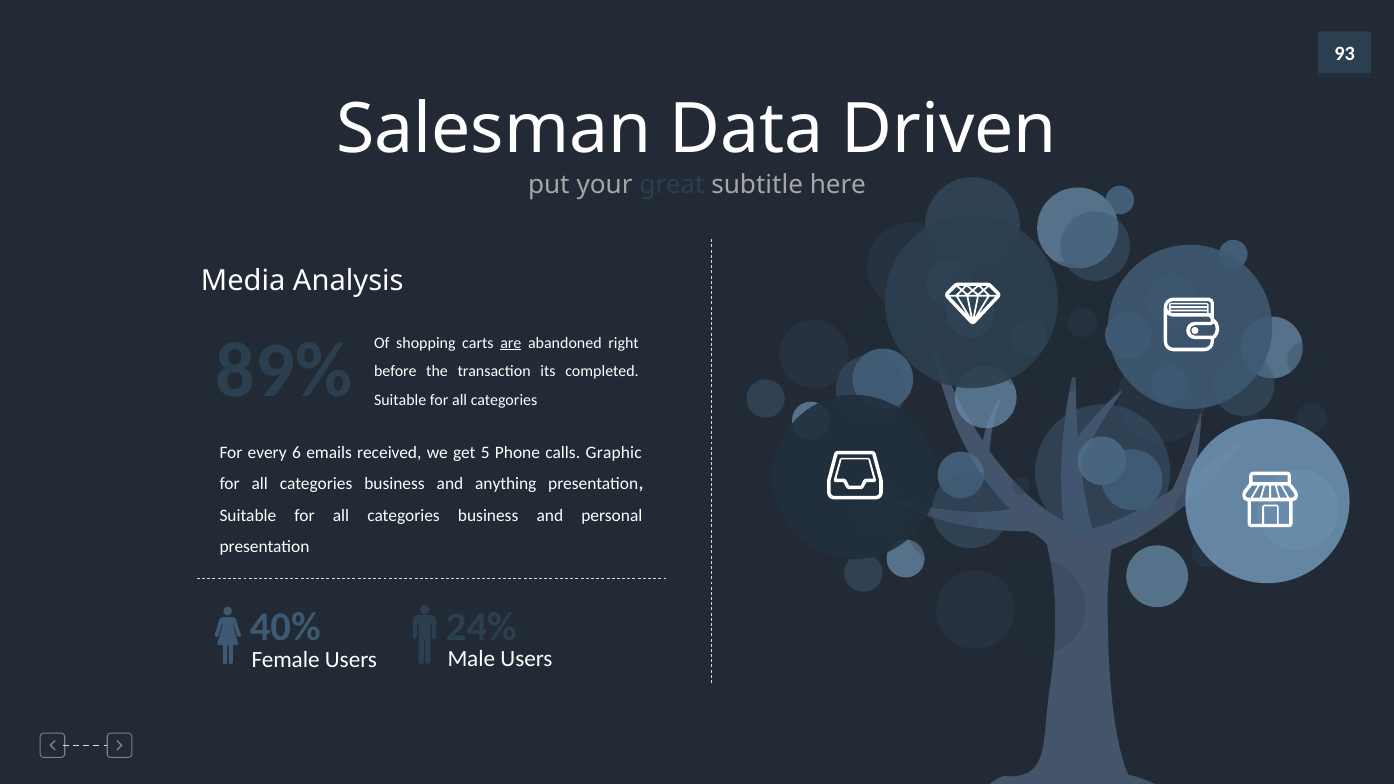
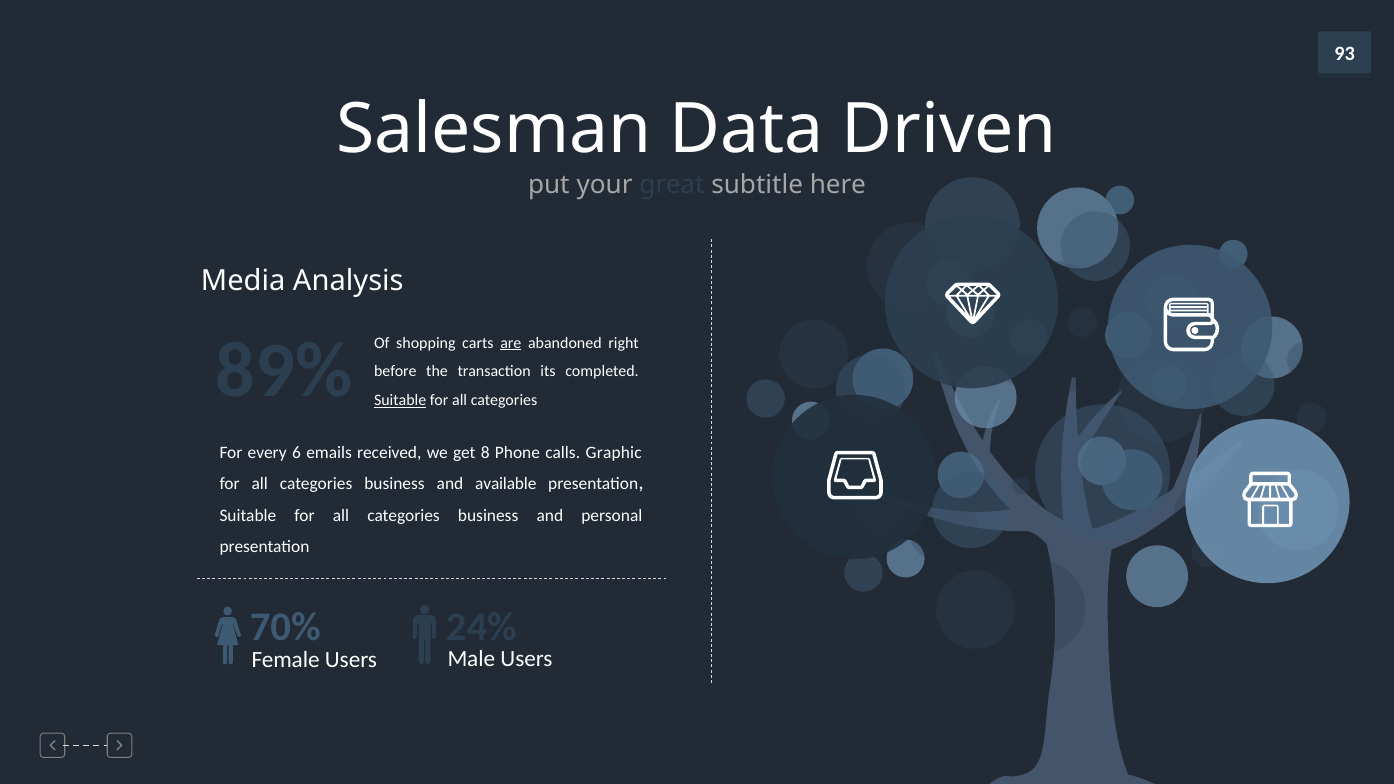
Suitable underline: none -> present (400, 400)
5: 5 -> 8 (485, 453)
anything: anything -> available (506, 484)
40%: 40% -> 70% (285, 627)
